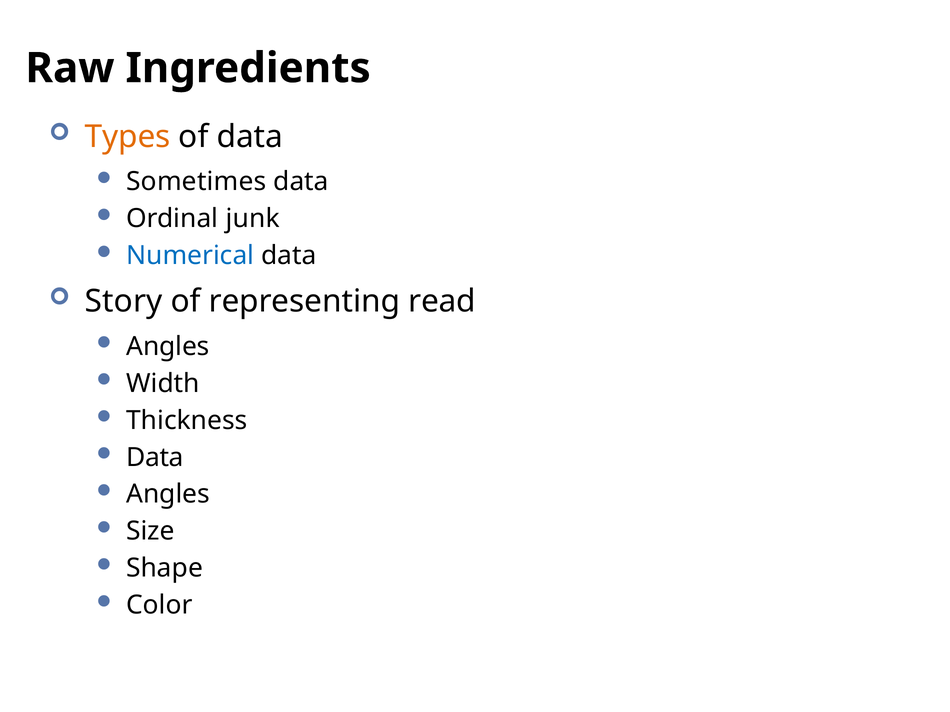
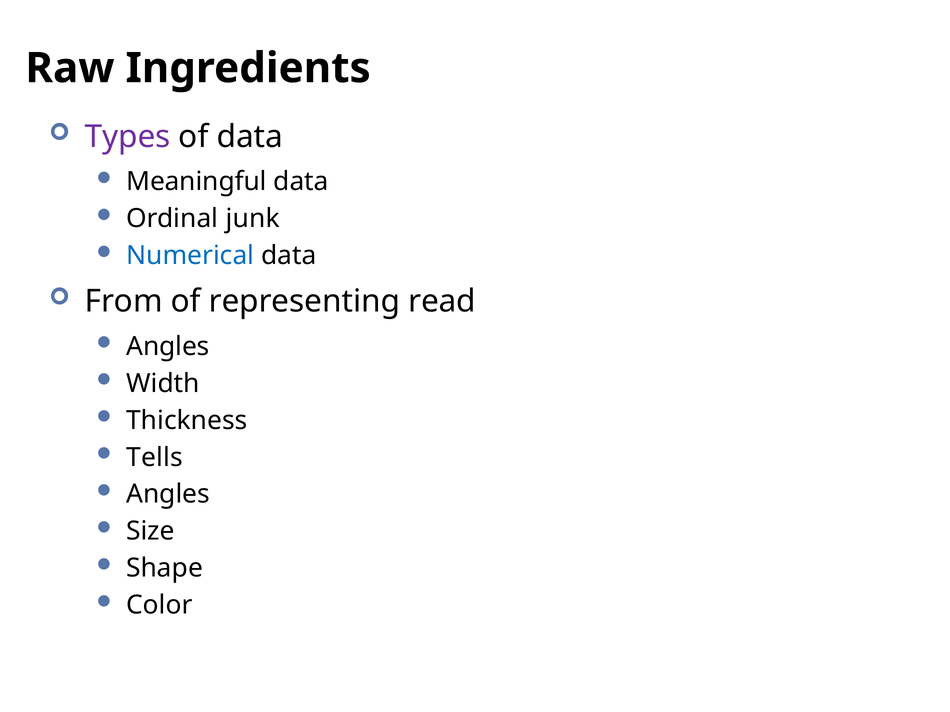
Types colour: orange -> purple (128, 137)
Sometimes: Sometimes -> Meaningful (196, 182)
Story: Story -> From (124, 302)
Data: Data -> Tells (155, 458)
